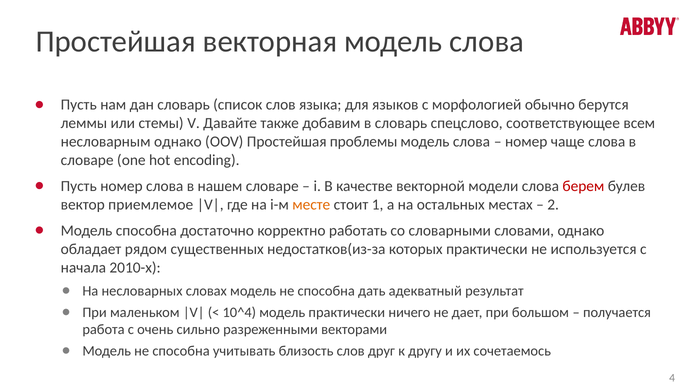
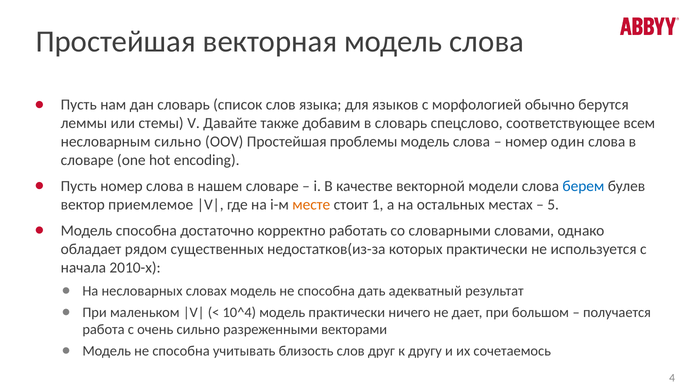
несловарным однако: однако -> сильно (178, 142)
чаще: чаще -> один (568, 142)
берем colour: red -> blue (583, 186)
2: 2 -> 5 (553, 205)
